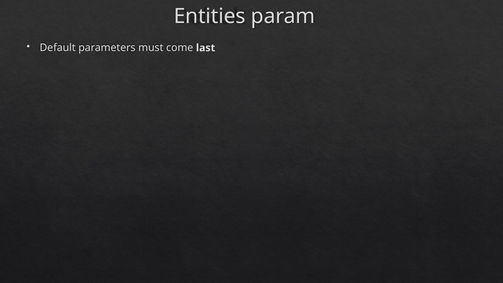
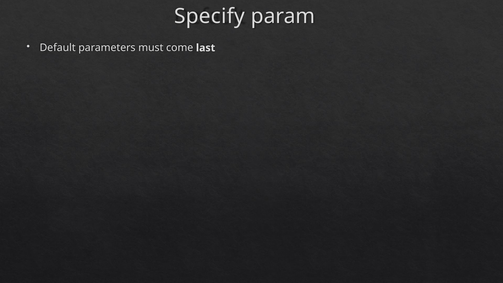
Entities: Entities -> Specify (210, 16)
